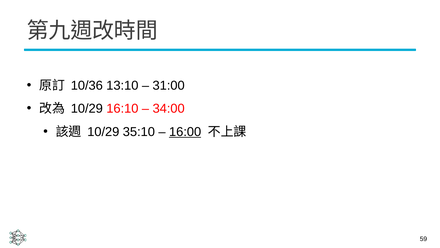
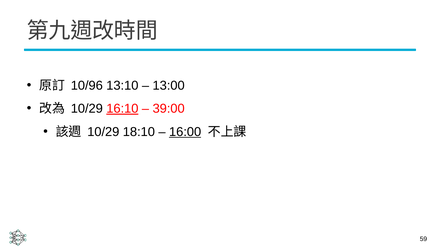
10/36: 10/36 -> 10/96 (87, 85)
31:00: 31:00 -> 13:00 (169, 85)
16:10 underline: none -> present (122, 108)
34:00: 34:00 -> 39:00 (169, 108)
35:10: 35:10 -> 18:10 (139, 132)
